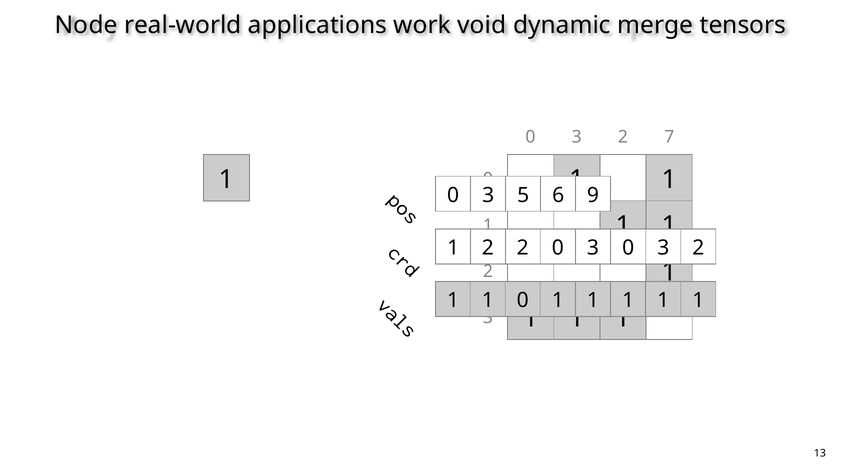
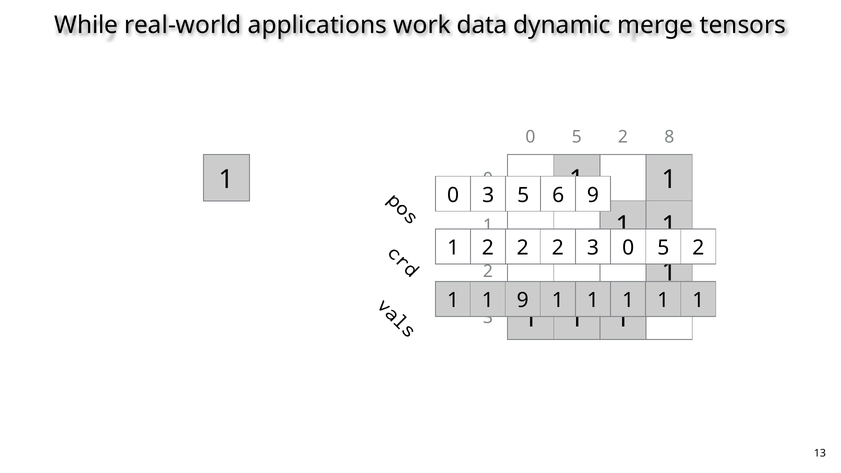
Node: Node -> While (86, 25)
void: void -> data (482, 25)
3: 3 -> 5 (577, 137)
2 7: 7 -> 8 (669, 137)
2 0: 0 -> 2 (558, 248)
3 0 3: 3 -> 5 (663, 248)
0: 0 -> 9 (523, 300)
